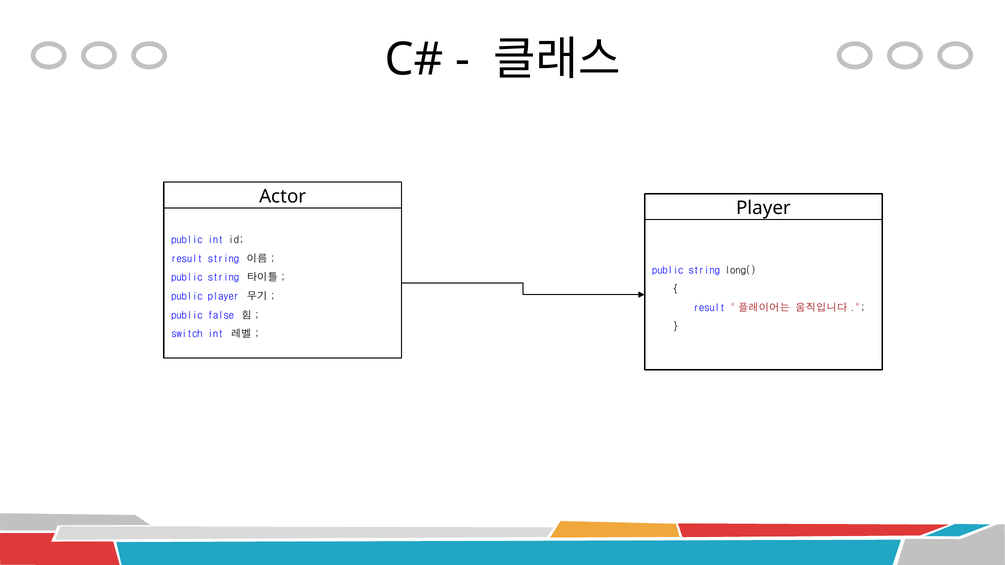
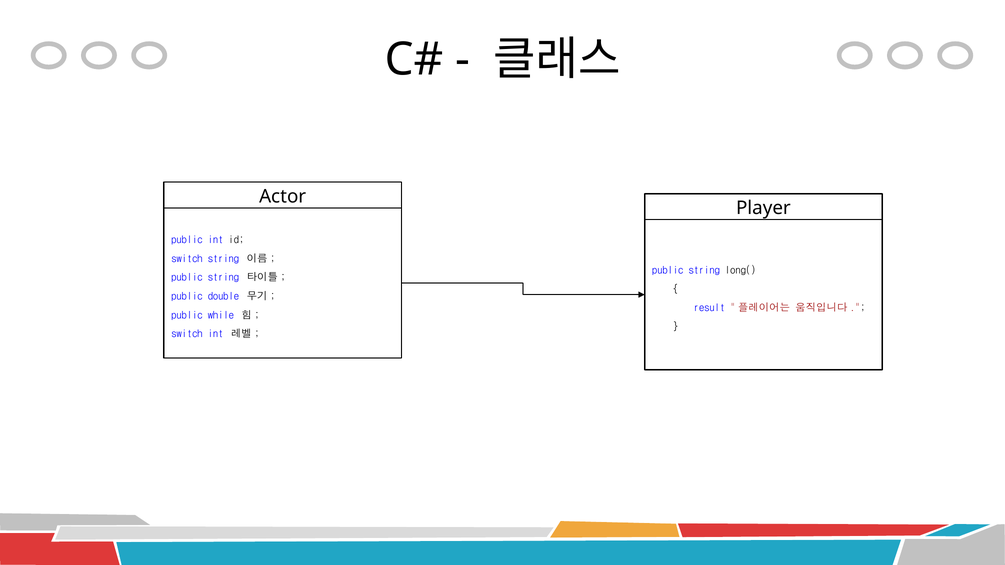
result: result -> switch (187, 259)
public player: player -> double (223, 296)
false: false -> while (221, 315)
